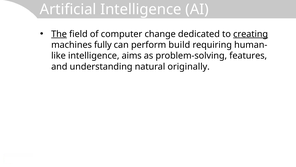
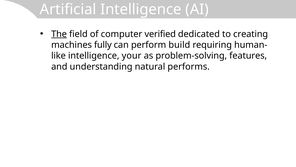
change: change -> verified (160, 34)
creating underline: present -> none (251, 34)
aims: aims -> your (132, 56)
originally: originally -> performs (189, 66)
